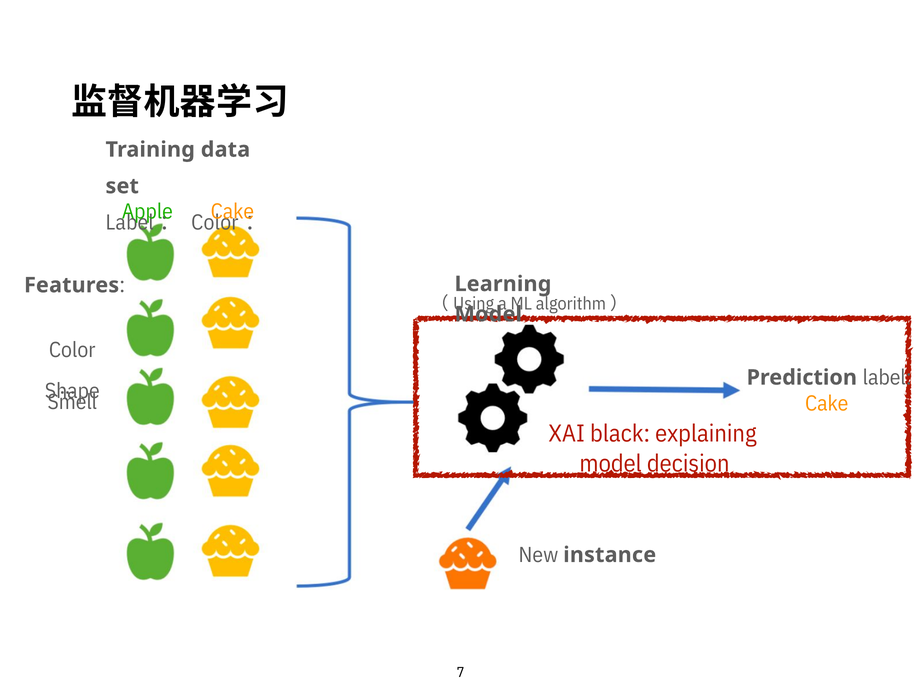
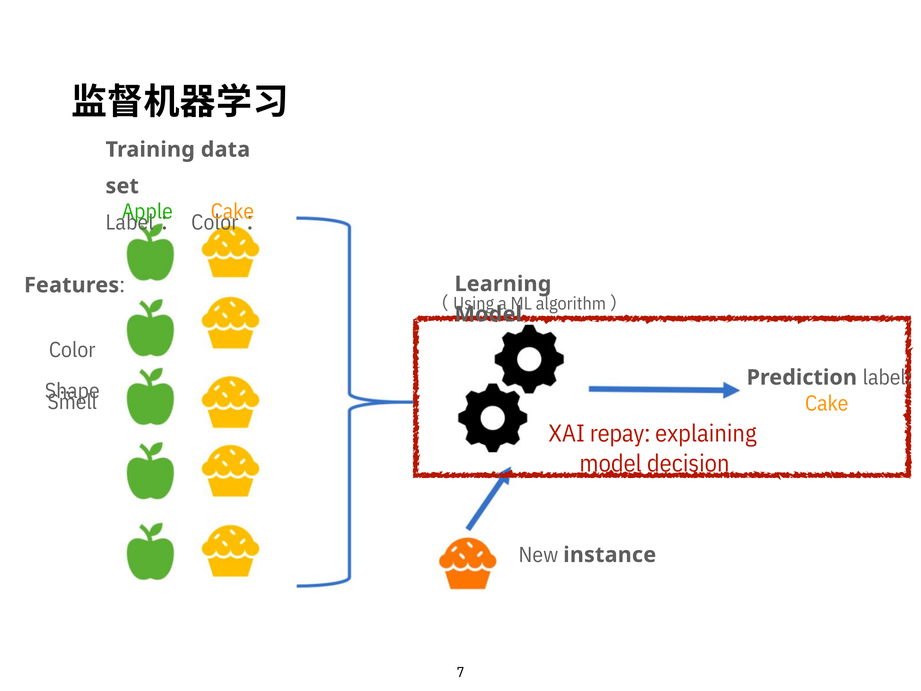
black: black -> repay (620, 434)
